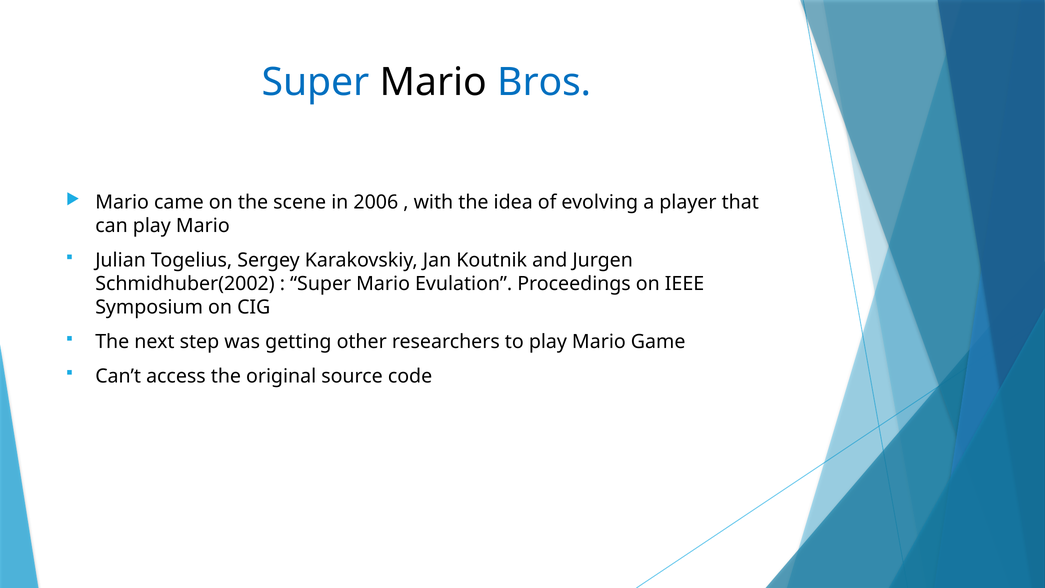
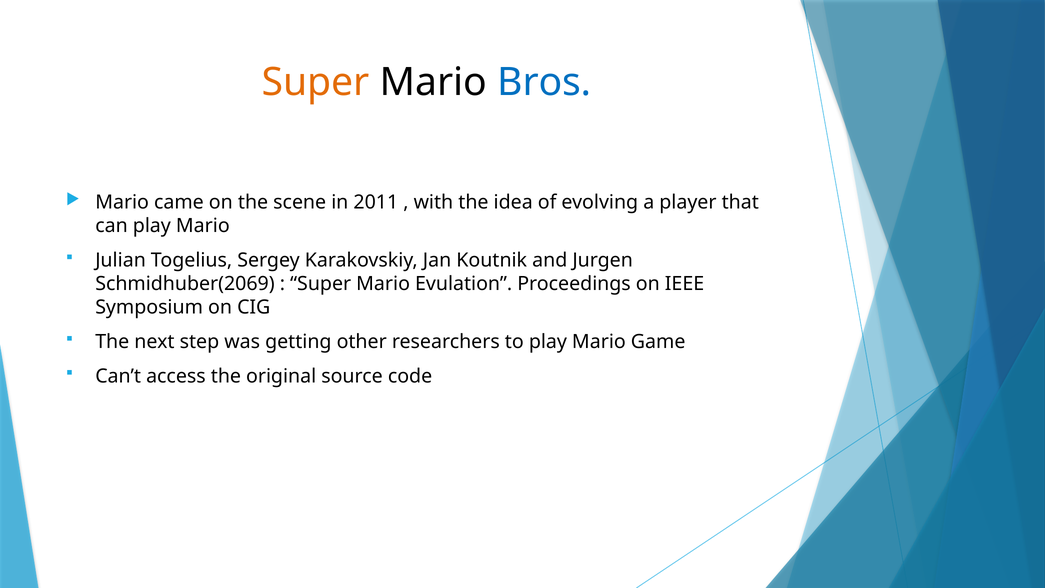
Super colour: blue -> orange (316, 82)
2006: 2006 -> 2011 (376, 202)
Schmidhuber(2002: Schmidhuber(2002 -> Schmidhuber(2069 (185, 284)
